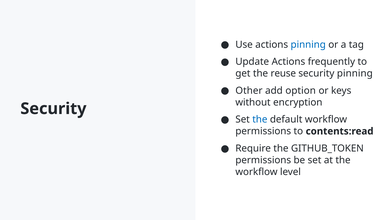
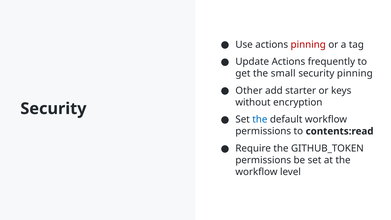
pinning colour: blue -> red (308, 45)
reuse: reuse -> small (283, 73)
option: option -> starter (301, 91)
